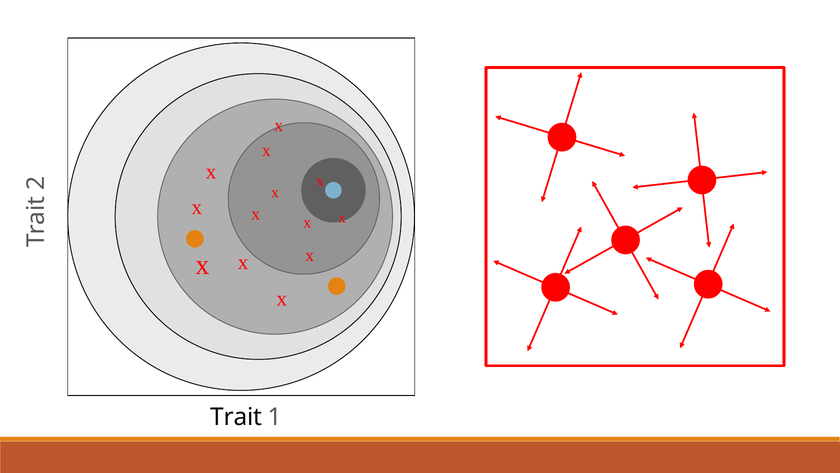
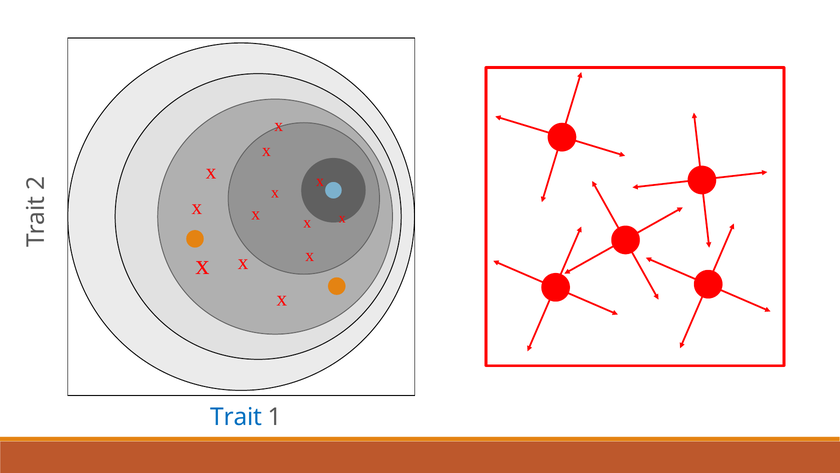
Trait colour: black -> blue (236, 417)
